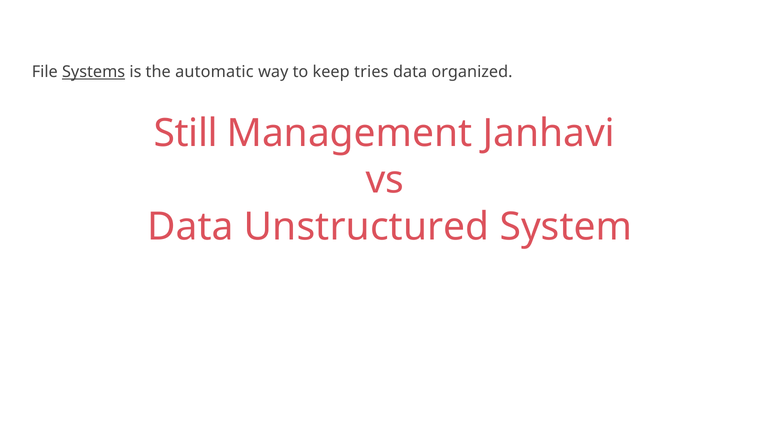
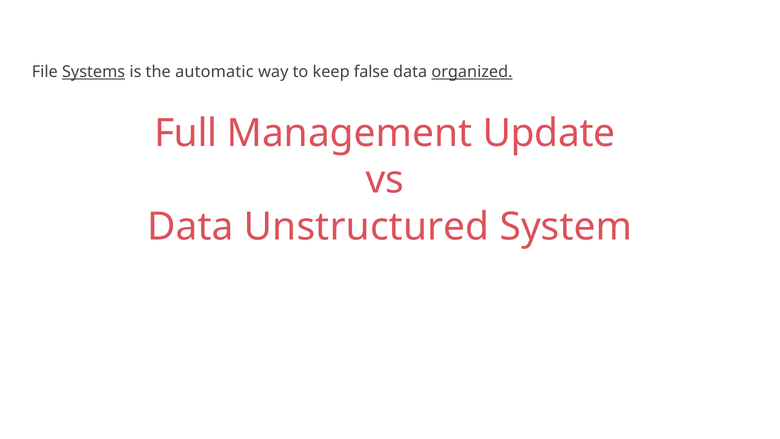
tries: tries -> false (371, 72)
organized underline: none -> present (472, 72)
Still: Still -> Full (186, 133)
Janhavi: Janhavi -> Update (549, 133)
